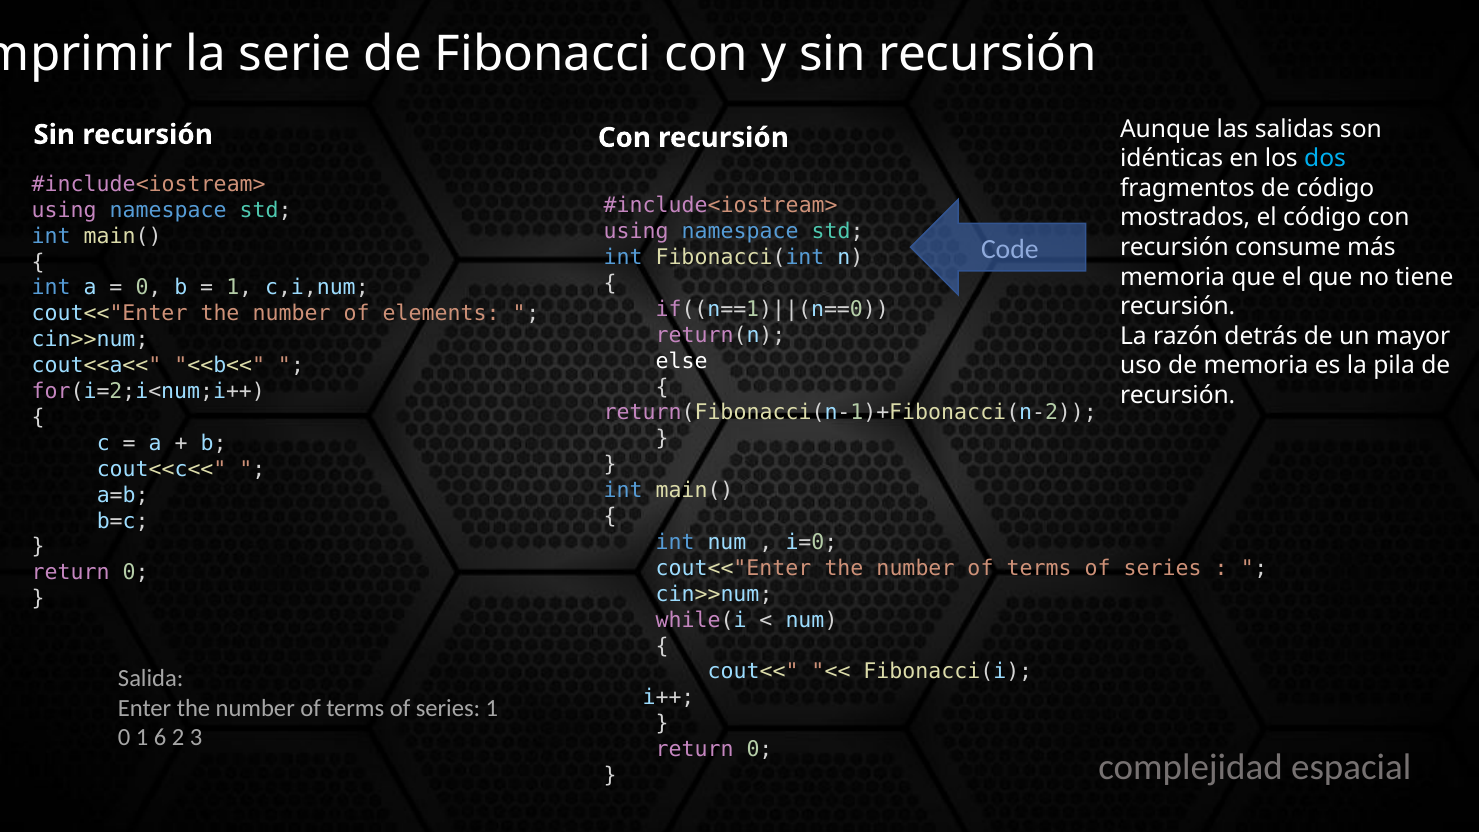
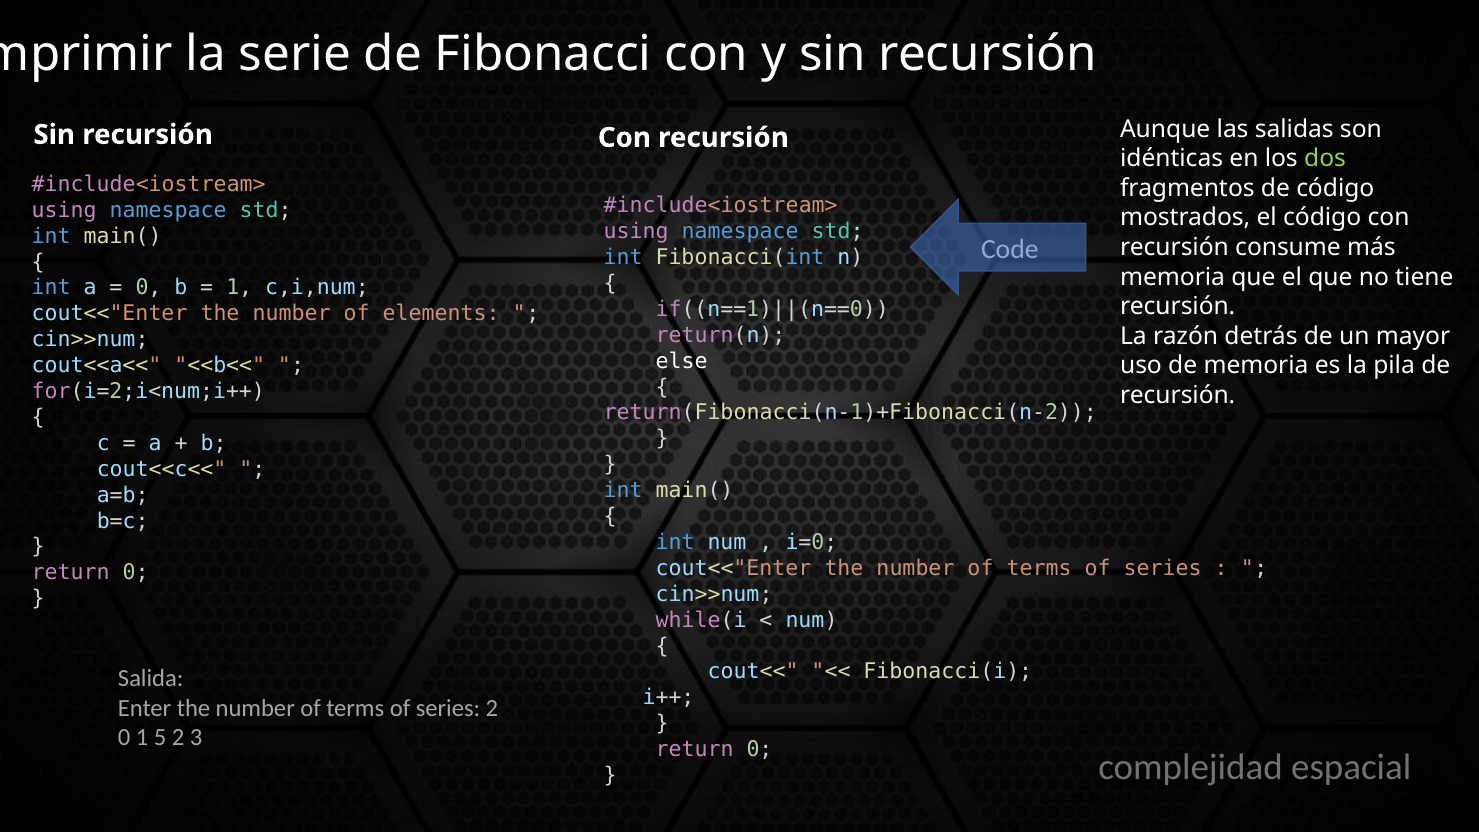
dos colour: light blue -> light green (1325, 159)
series 1: 1 -> 2 (492, 708)
6: 6 -> 5 (160, 738)
